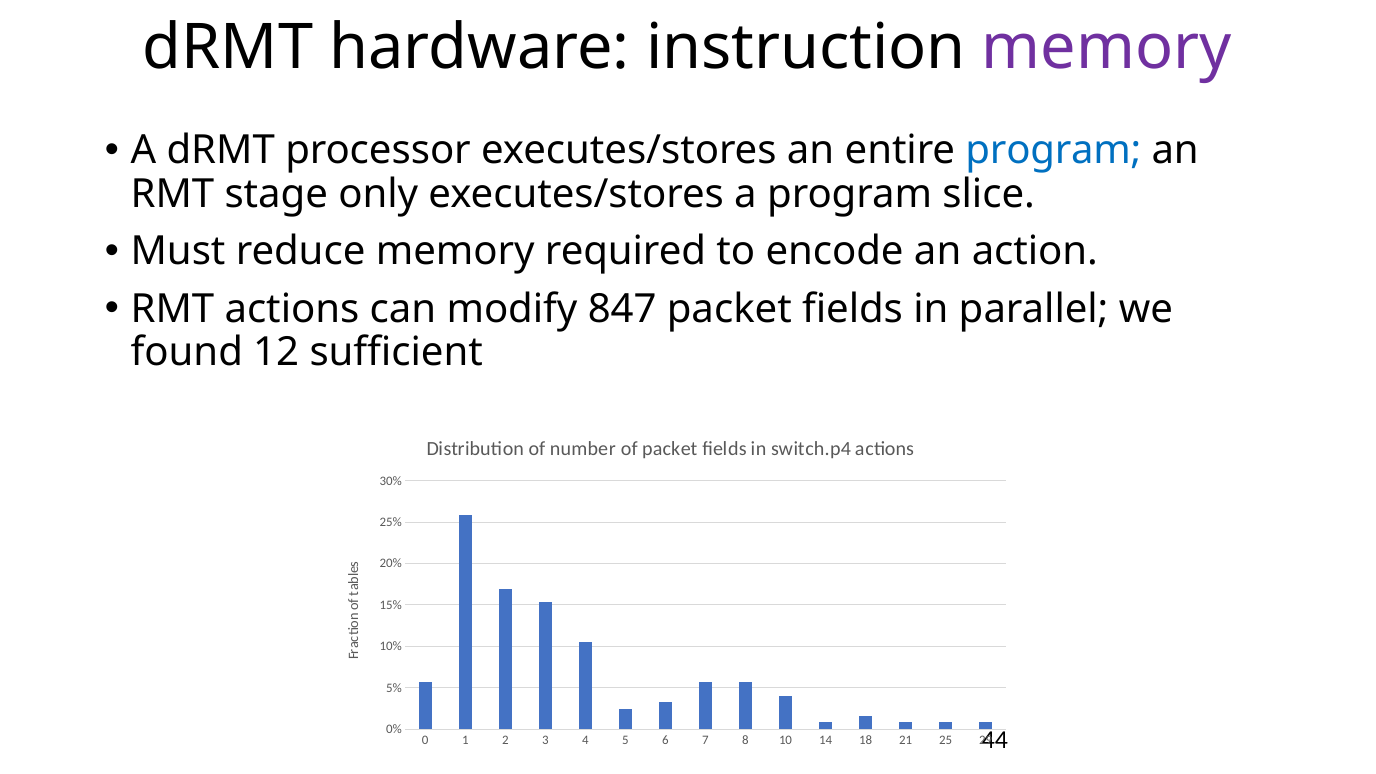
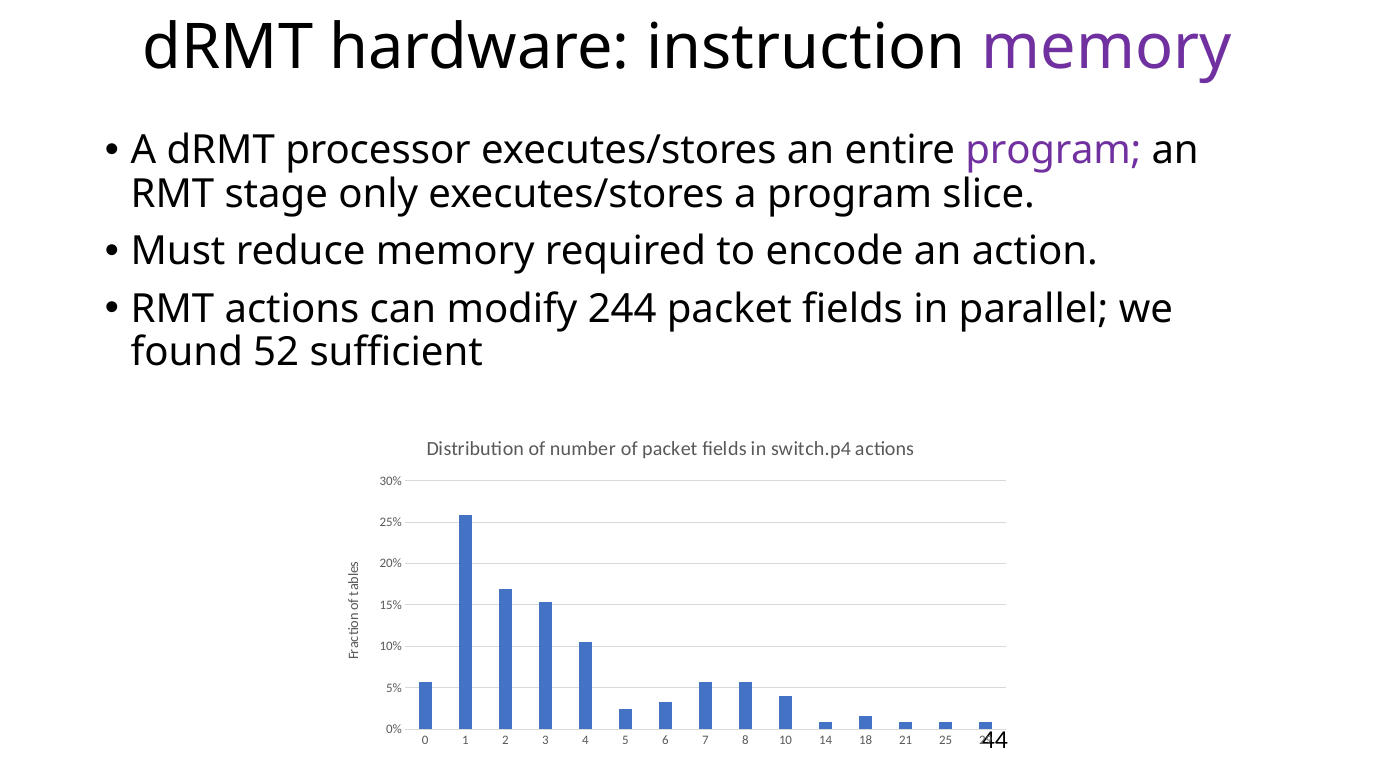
program colour: blue -> purple (1053, 150)
847: 847 -> 244 (622, 309)
12: 12 -> 52 (276, 353)
